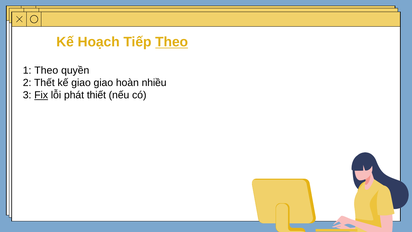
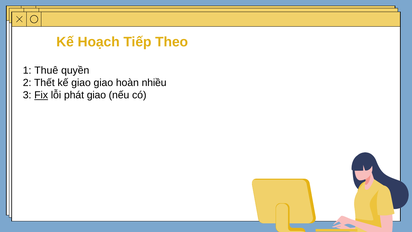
Theo underline: present -> none (172, 42)
1 Theo: Theo -> Thuê (46, 70)
phát thiết: thiết -> giao (96, 95)
